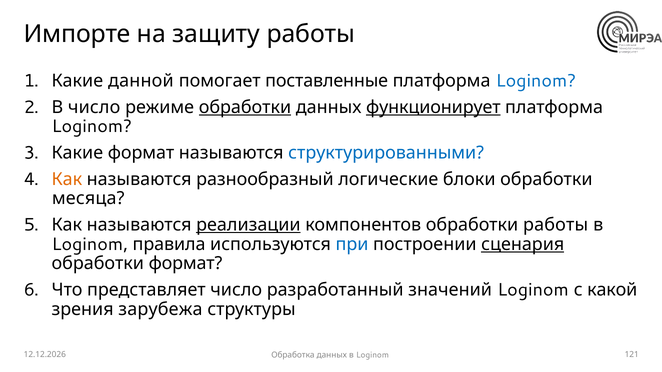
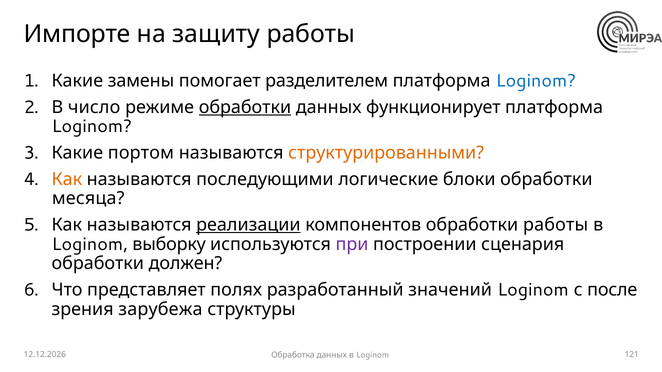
данной: данной -> замены (141, 81)
поставленные: поставленные -> разделителем (327, 81)
функционирует underline: present -> none (433, 107)
Какие формат: формат -> портом (141, 153)
структурированными colour: blue -> orange (386, 153)
разнообразный: разнообразный -> последующими (265, 179)
правила: правила -> выборку (169, 244)
при colour: blue -> purple (352, 244)
сценария underline: present -> none (523, 244)
обработки формат: формат -> должен (185, 264)
представляет число: число -> полях (236, 290)
какой: какой -> после (612, 290)
